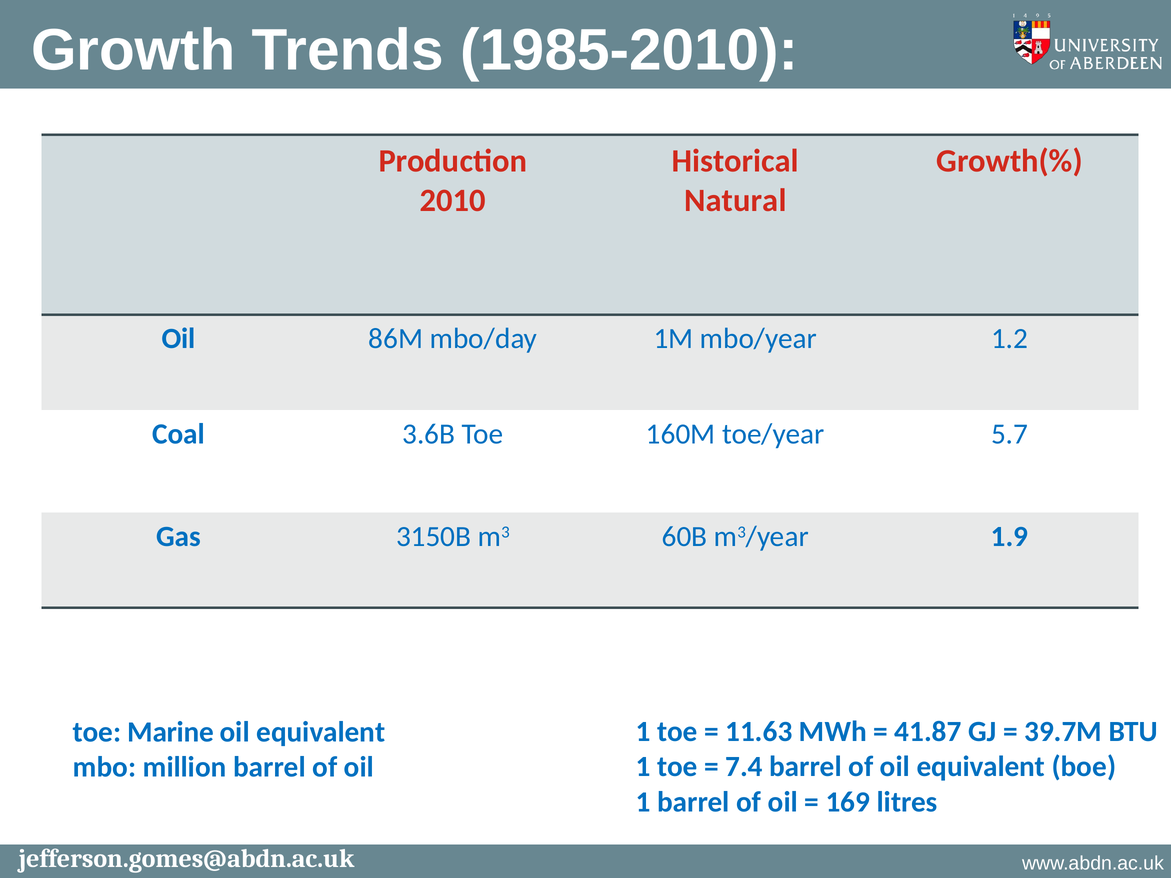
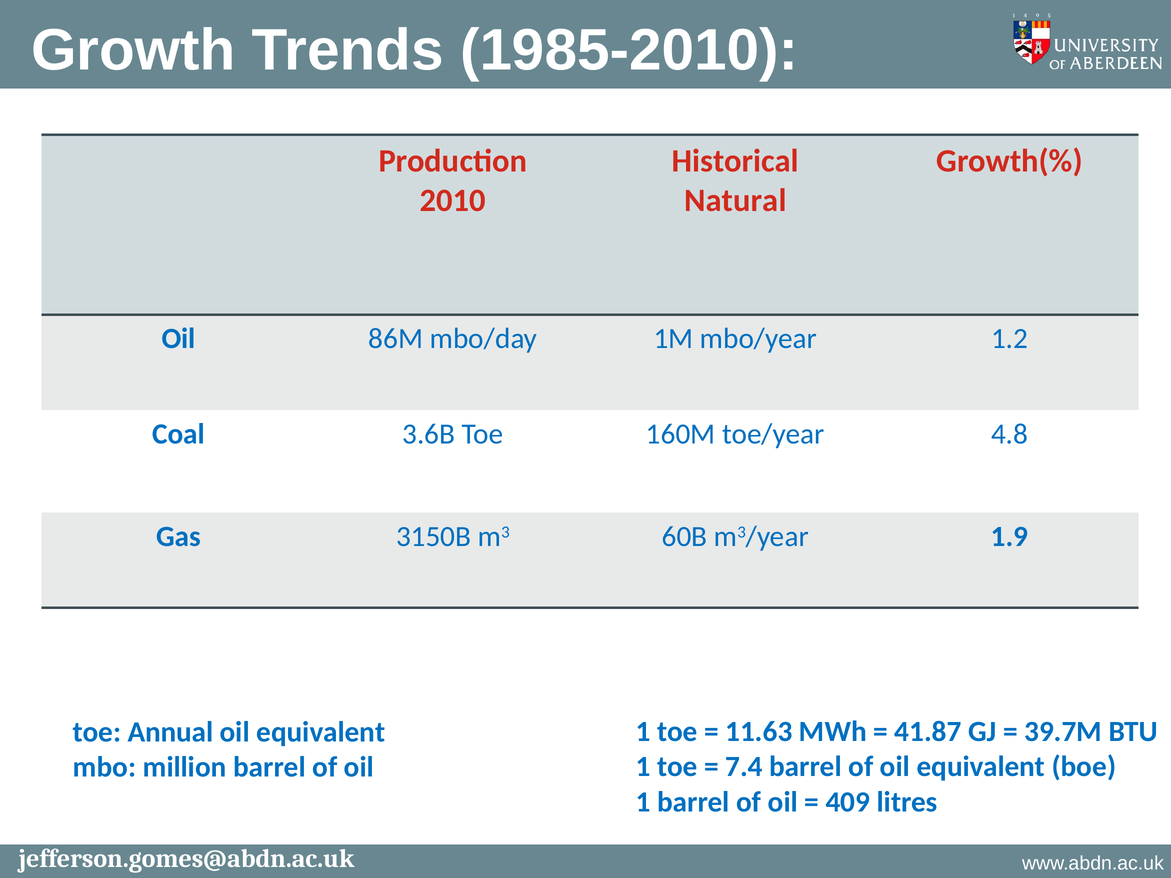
5.7: 5.7 -> 4.8 (1010, 434)
Marine: Marine -> Annual (171, 732)
169: 169 -> 409 (848, 802)
